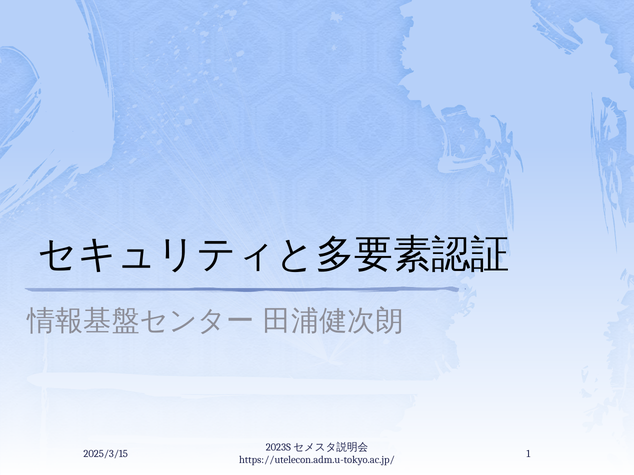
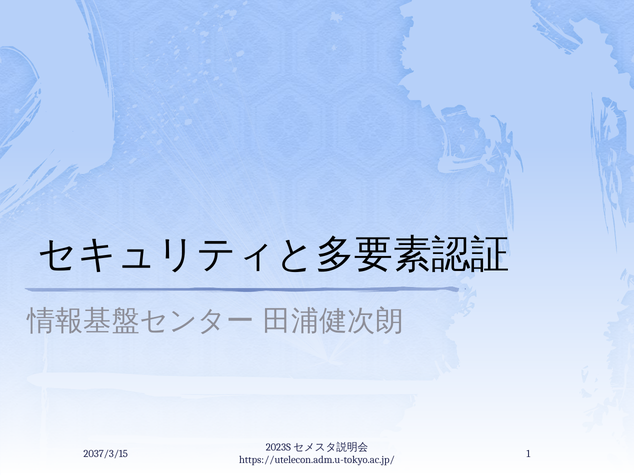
2025/3/15: 2025/3/15 -> 2037/3/15 (106, 454)
